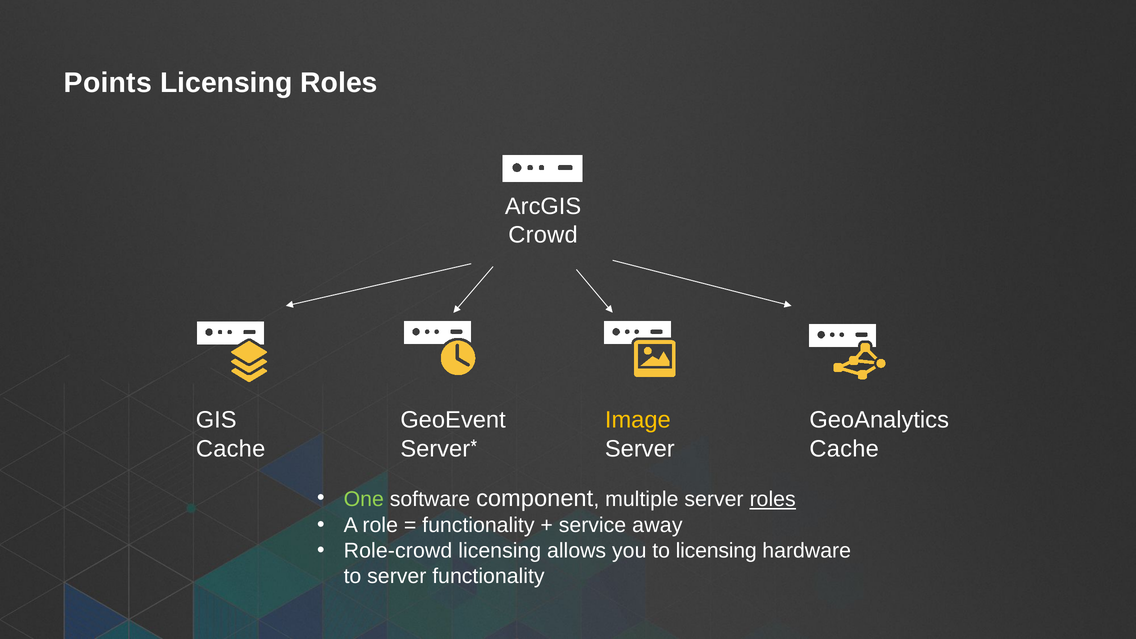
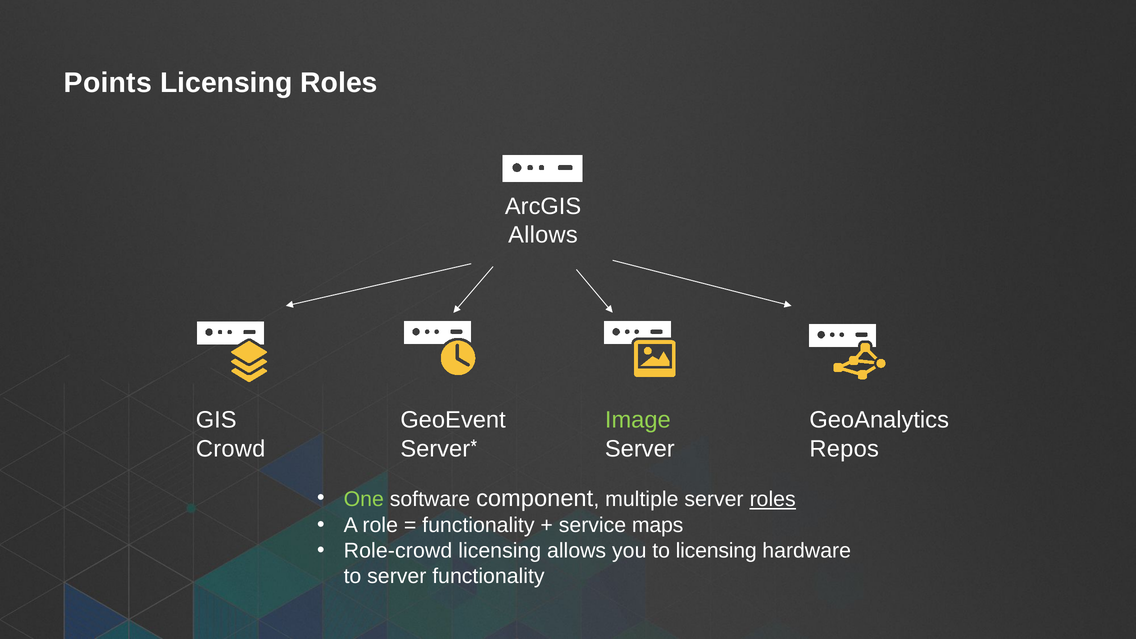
Crowd: Crowd -> Allows (543, 235)
Image colour: yellow -> light green (638, 420)
Cache: Cache -> Crowd (231, 449)
Cache: Cache -> Repos (844, 449)
away: away -> maps (658, 525)
